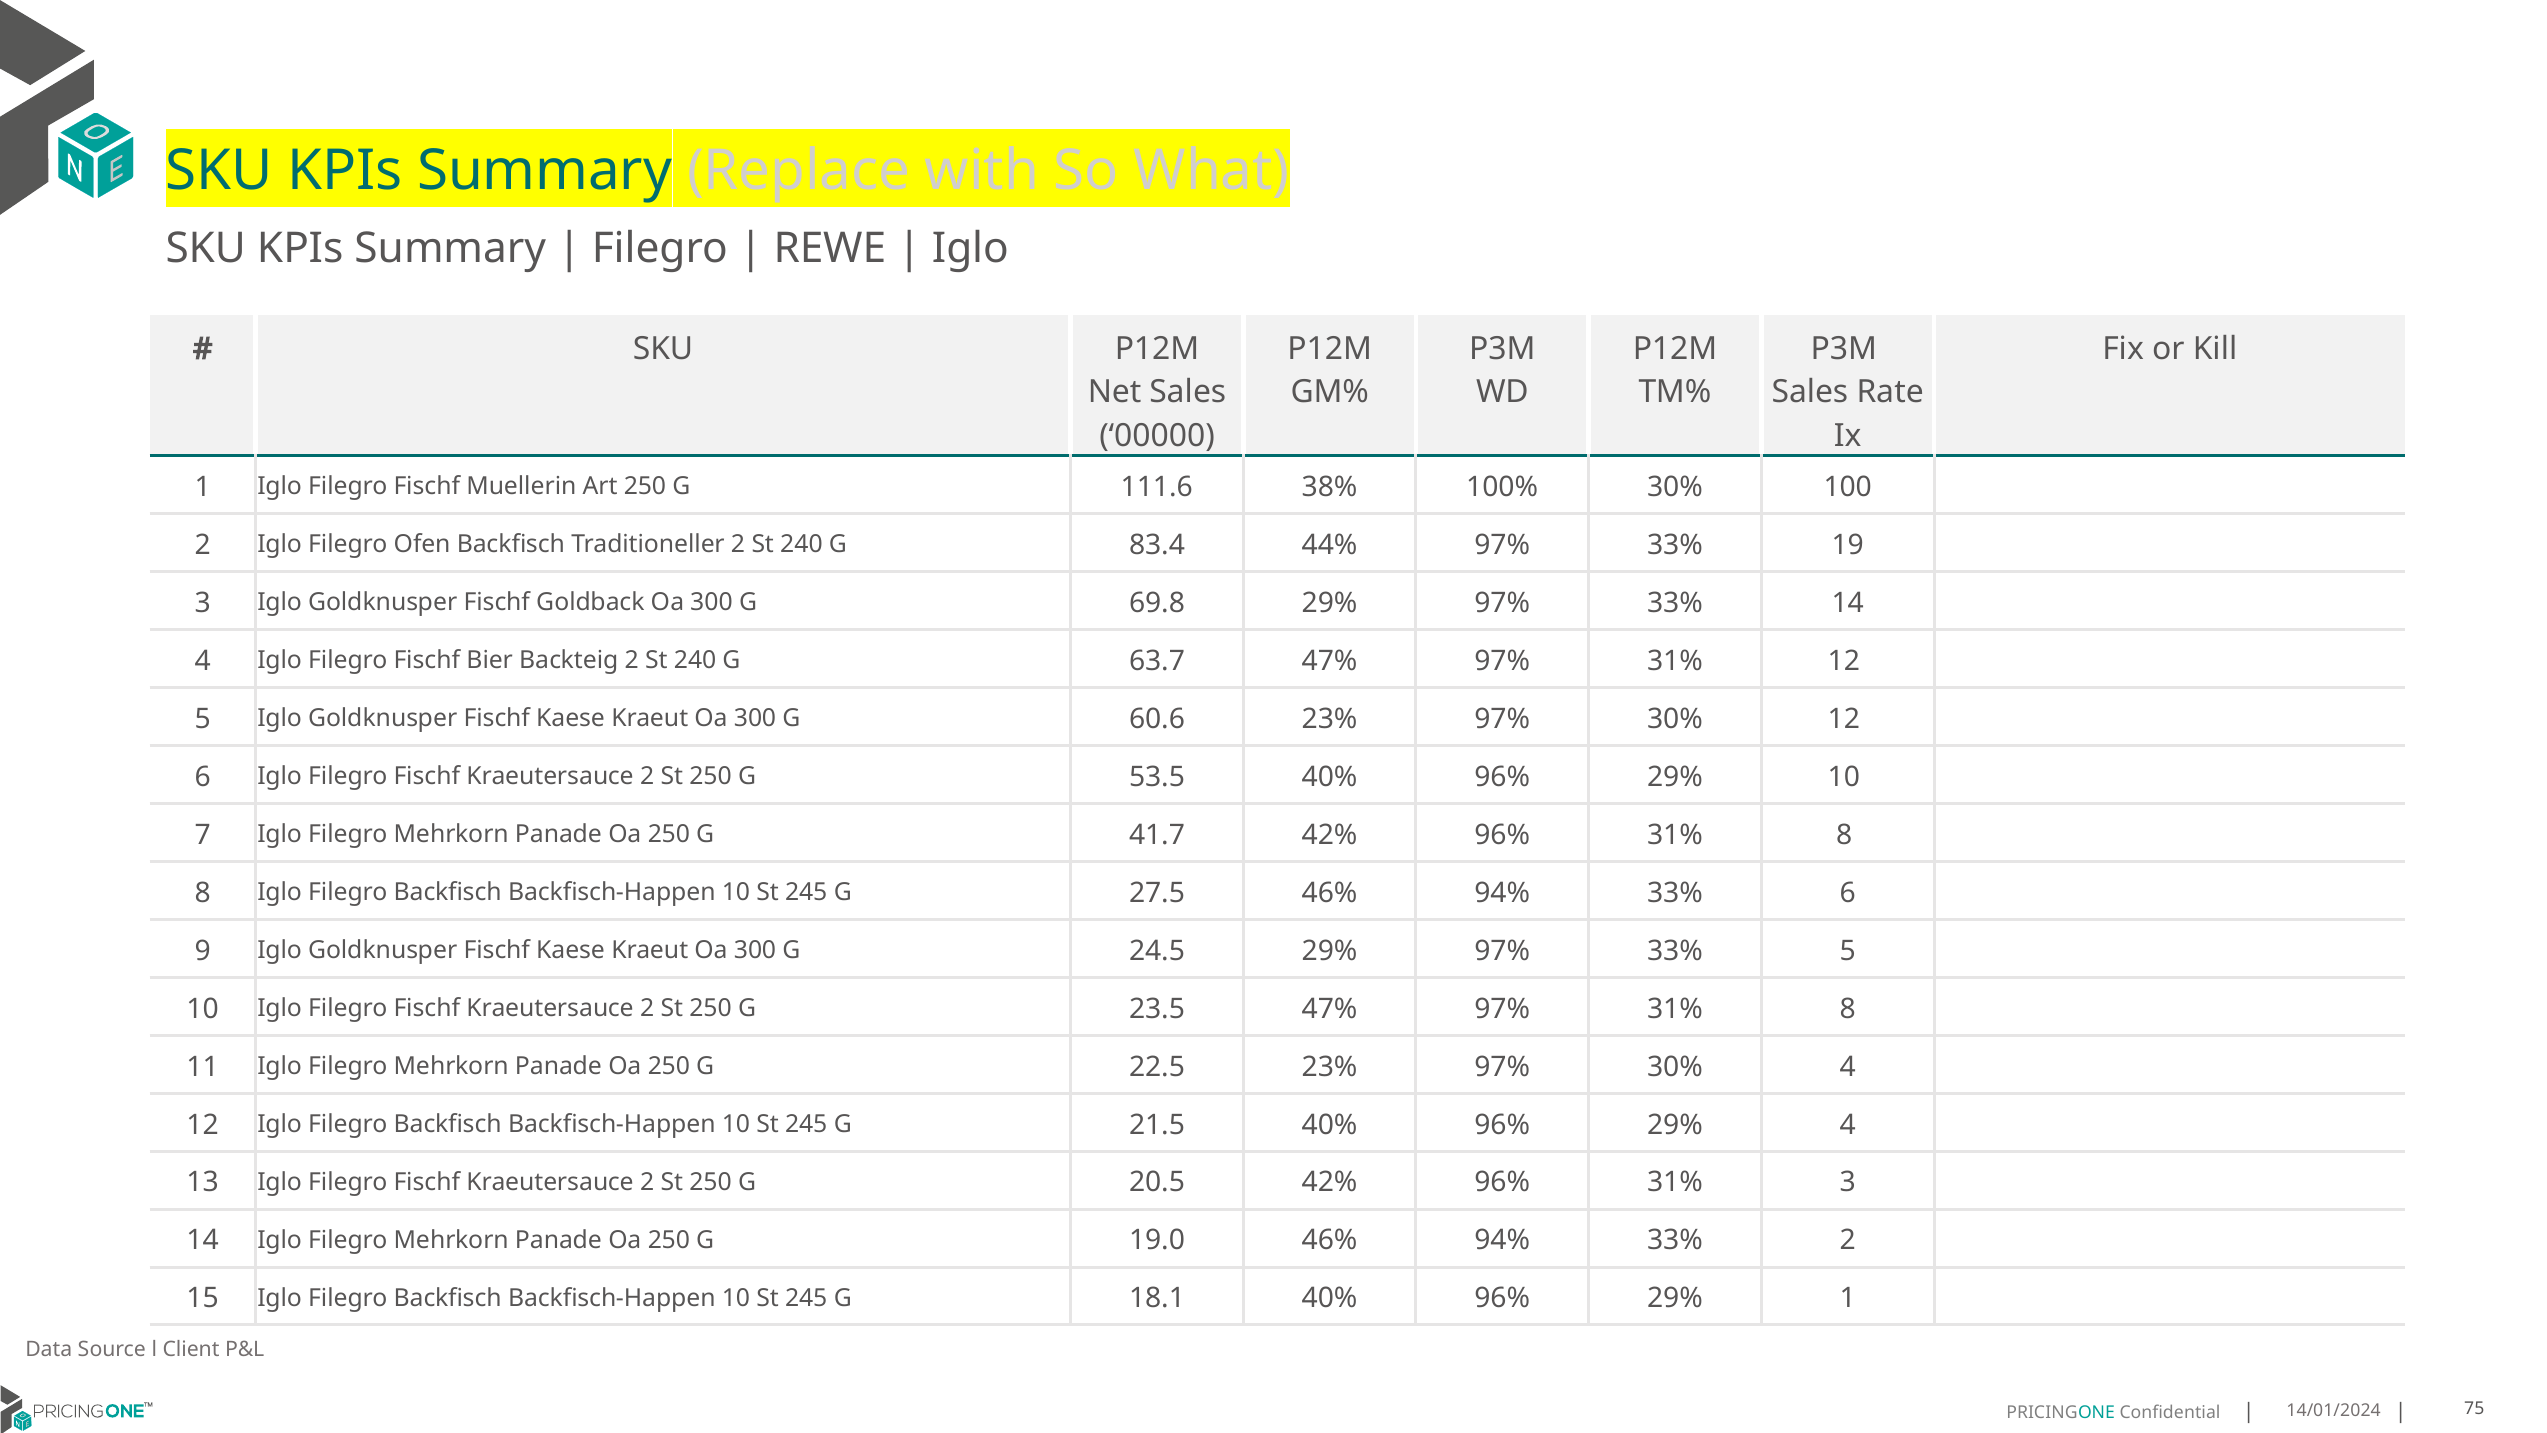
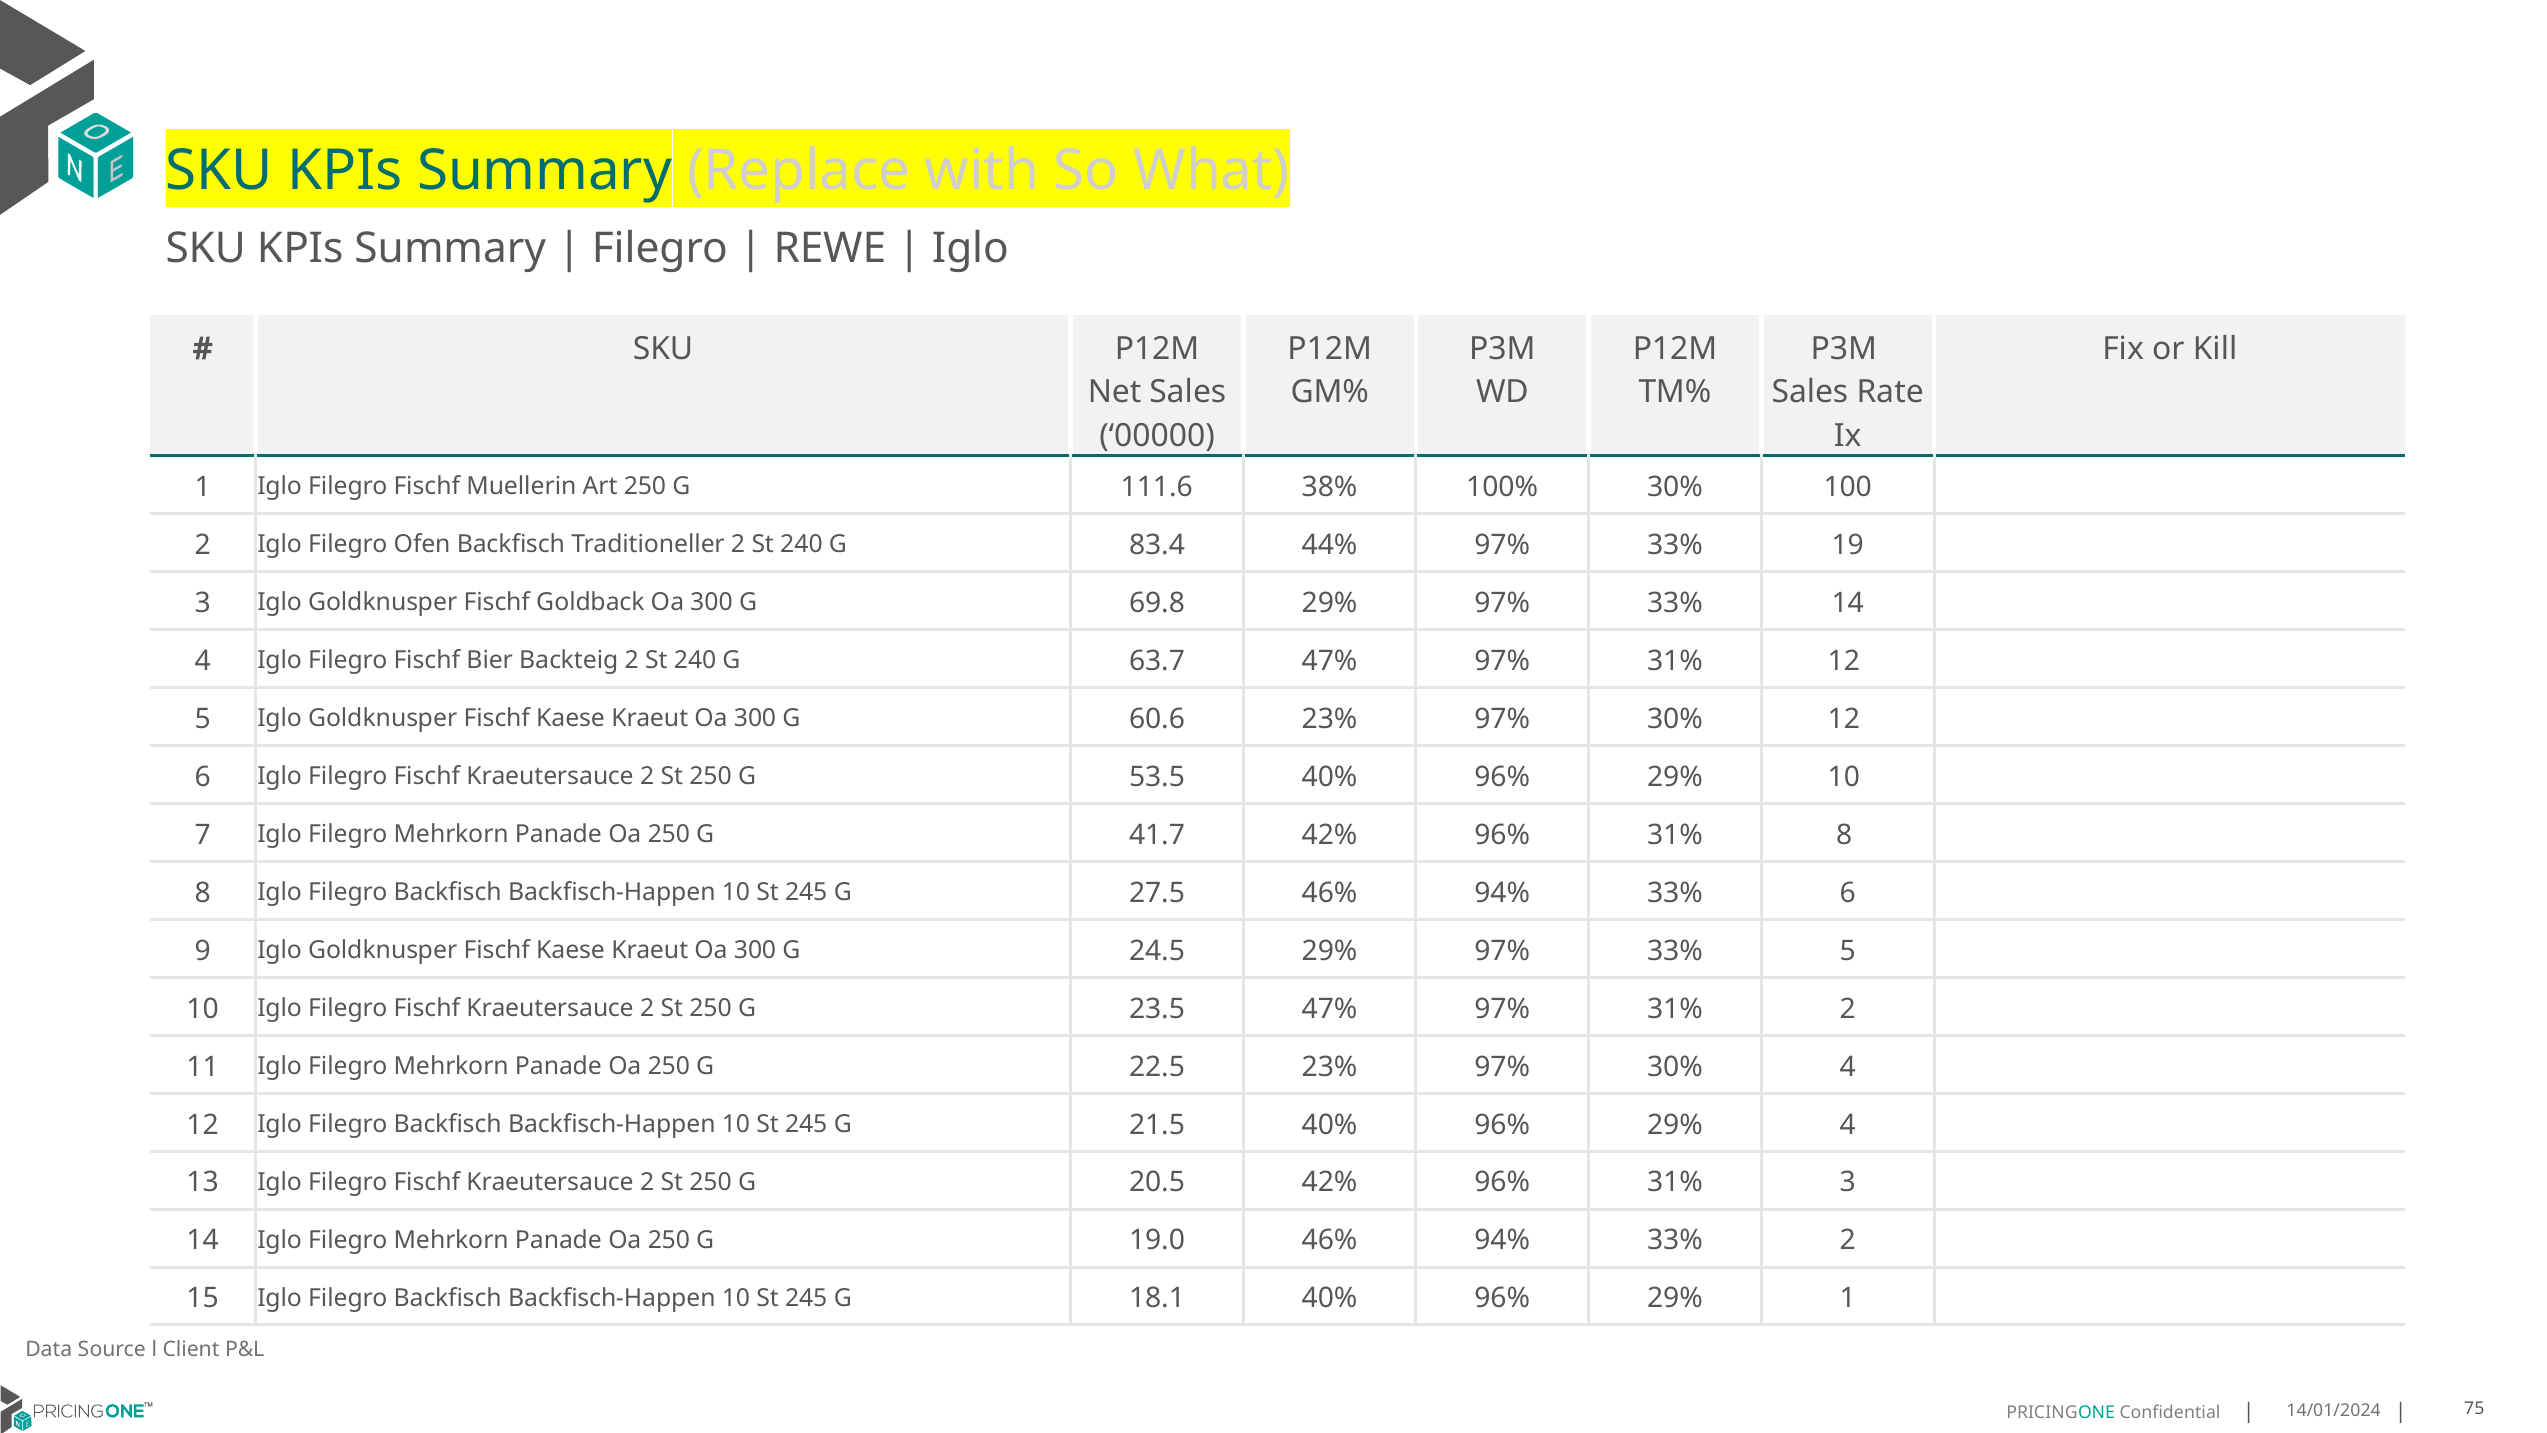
97% 31% 8: 8 -> 2 (1848, 1009)
